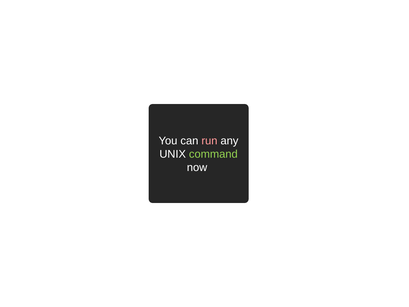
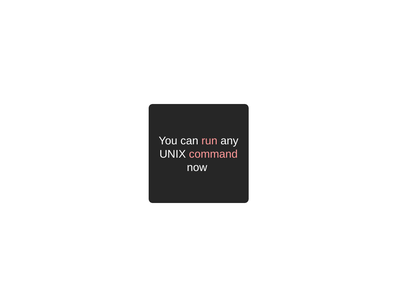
command colour: light green -> pink (213, 154)
